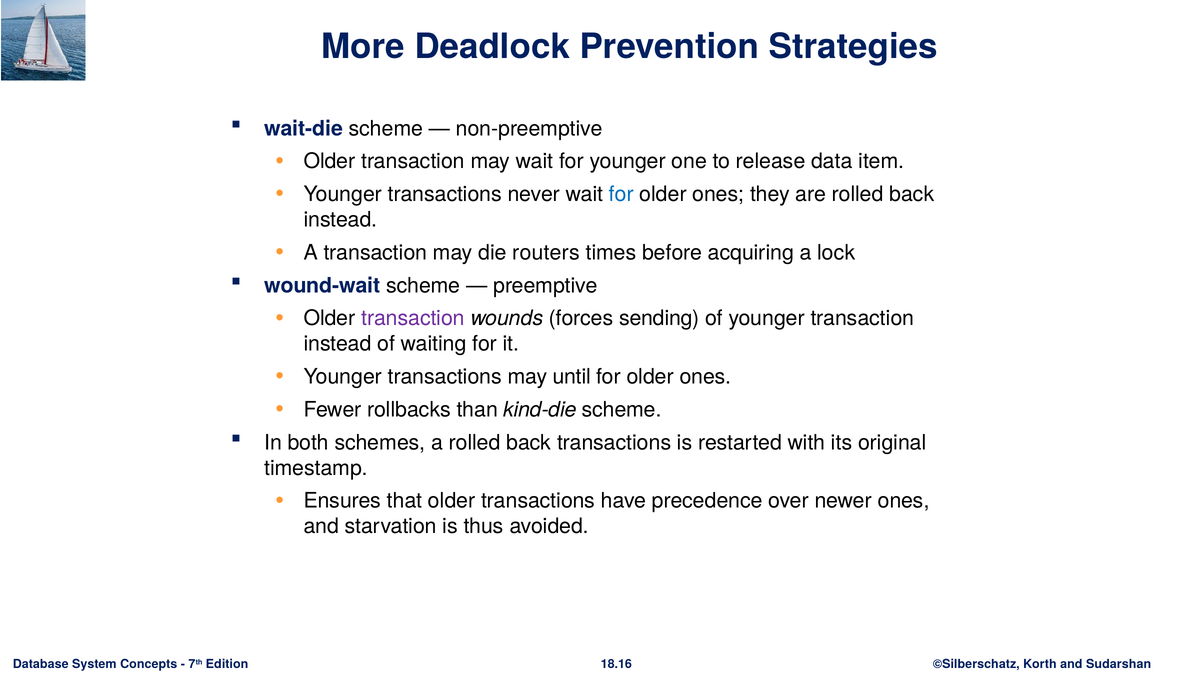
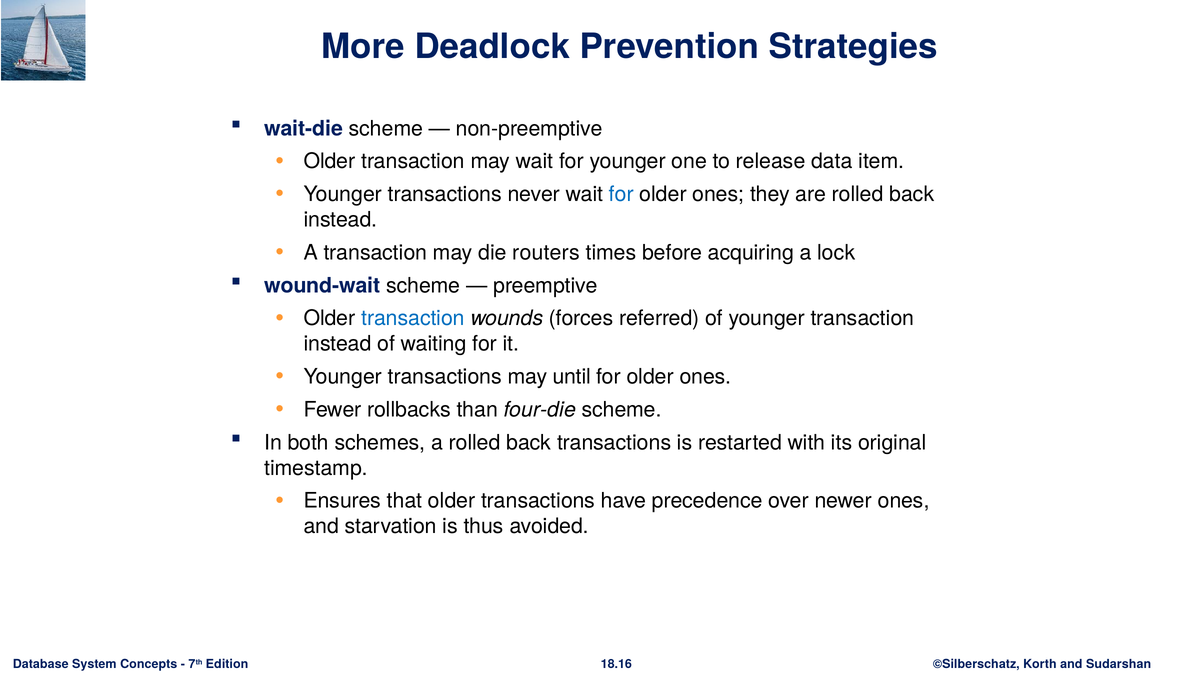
transaction colour: purple -> blue (413, 318)
sending: sending -> referred (659, 318)
kind-die: kind-die -> four-die (540, 410)
